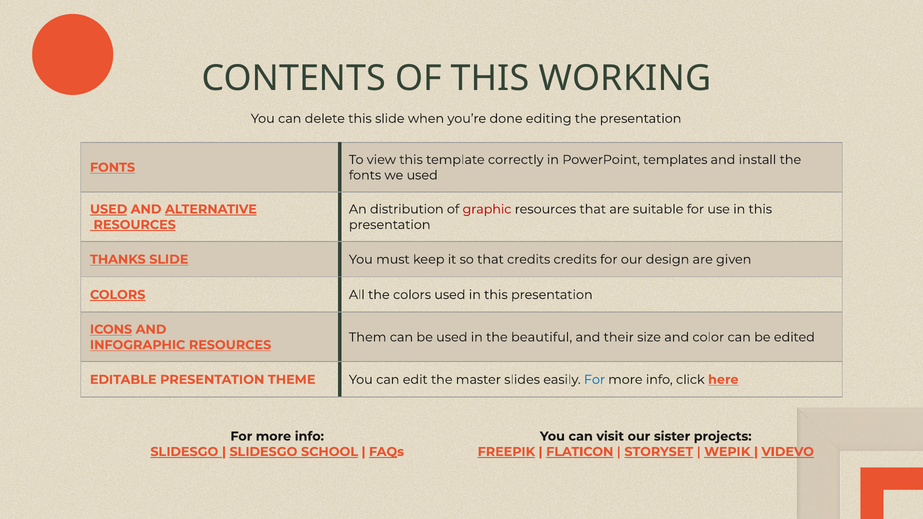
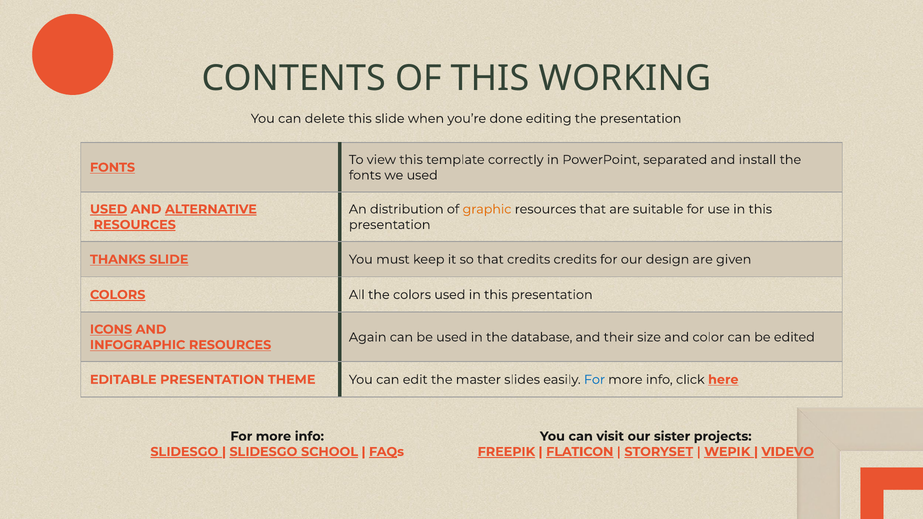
templates: templates -> separated (675, 160)
graphic colour: red -> orange (487, 209)
Them: Them -> Again (368, 337)
beautiful: beautiful -> database (542, 337)
